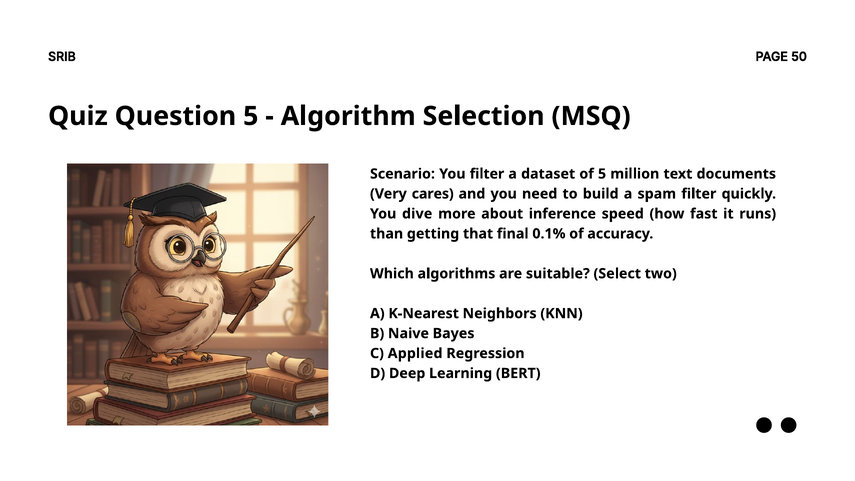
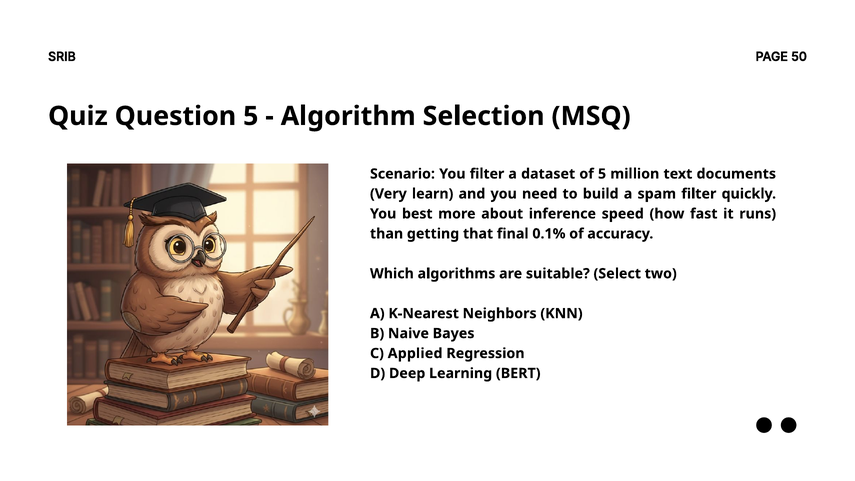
cares: cares -> learn (433, 194)
dive: dive -> best (417, 214)
